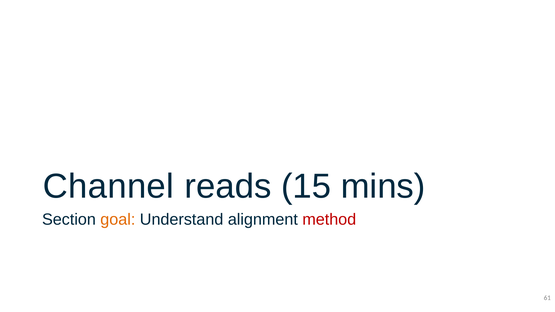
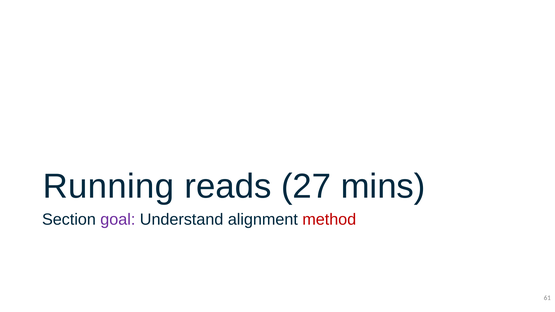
Channel: Channel -> Running (108, 187)
15: 15 -> 27 (306, 187)
goal colour: orange -> purple (118, 220)
